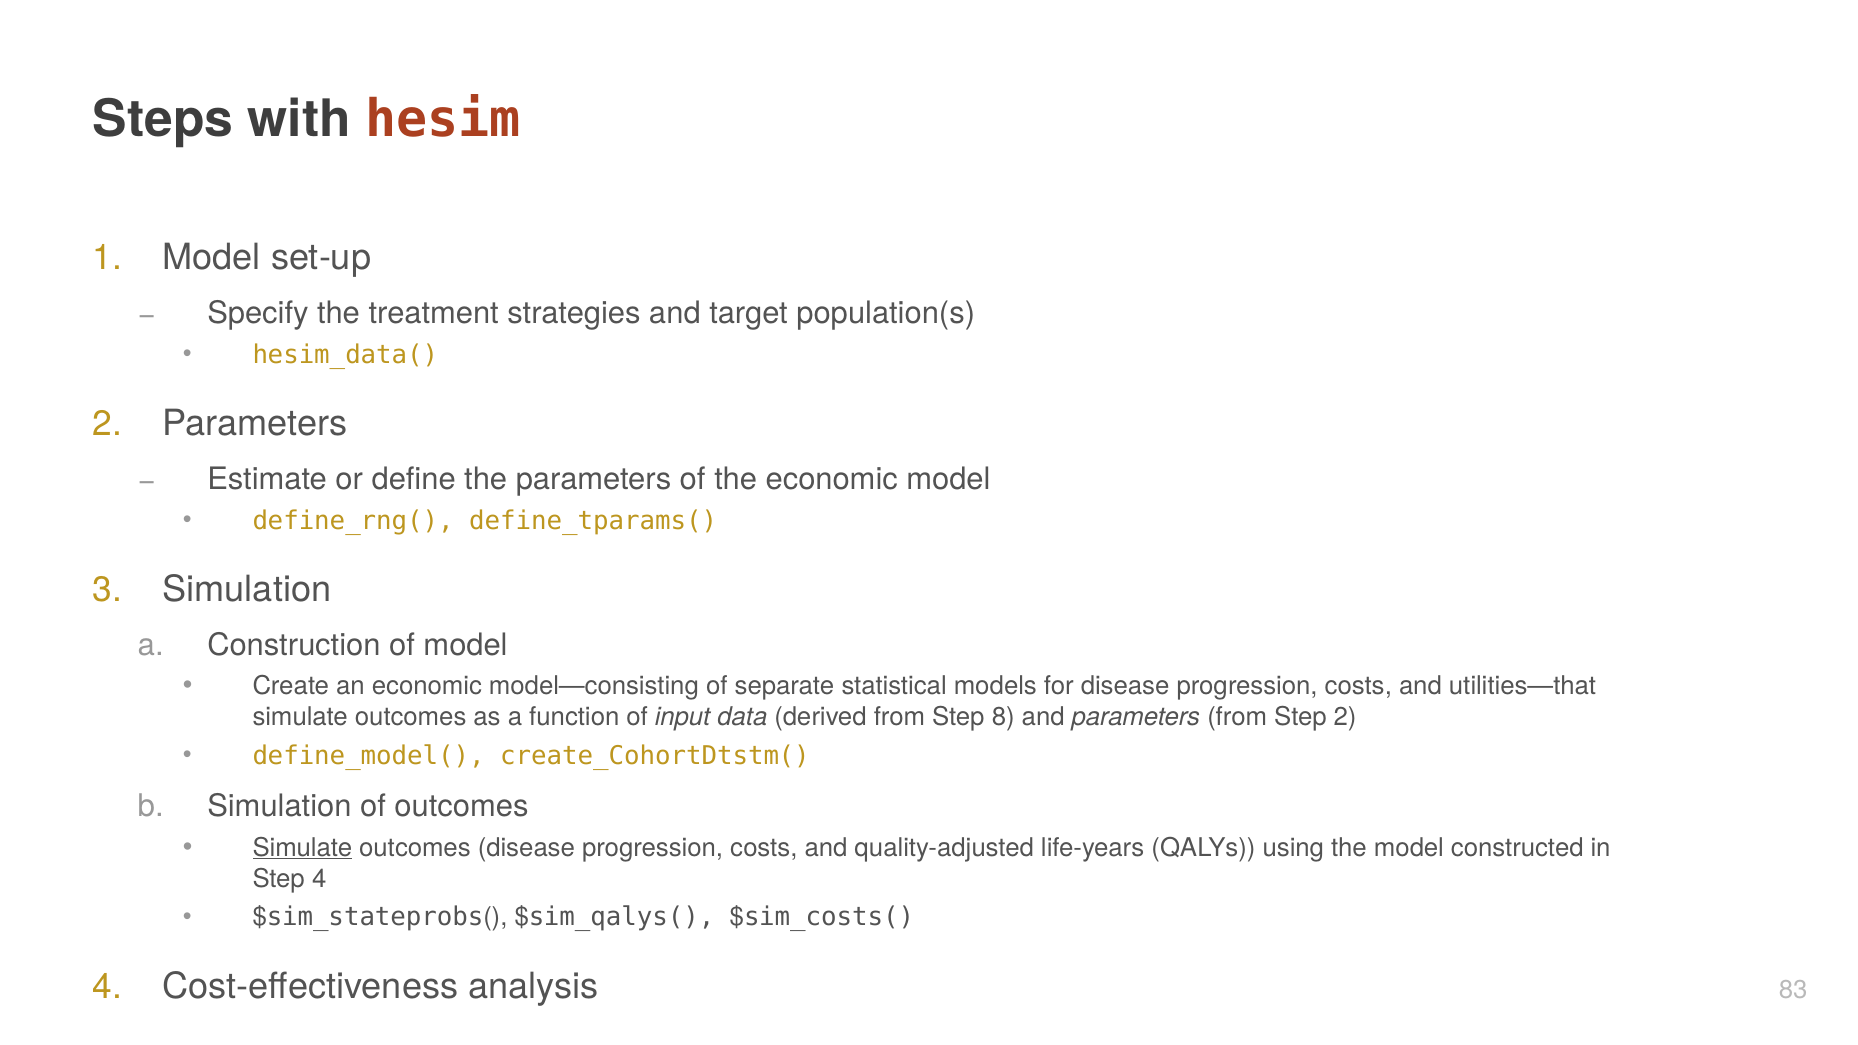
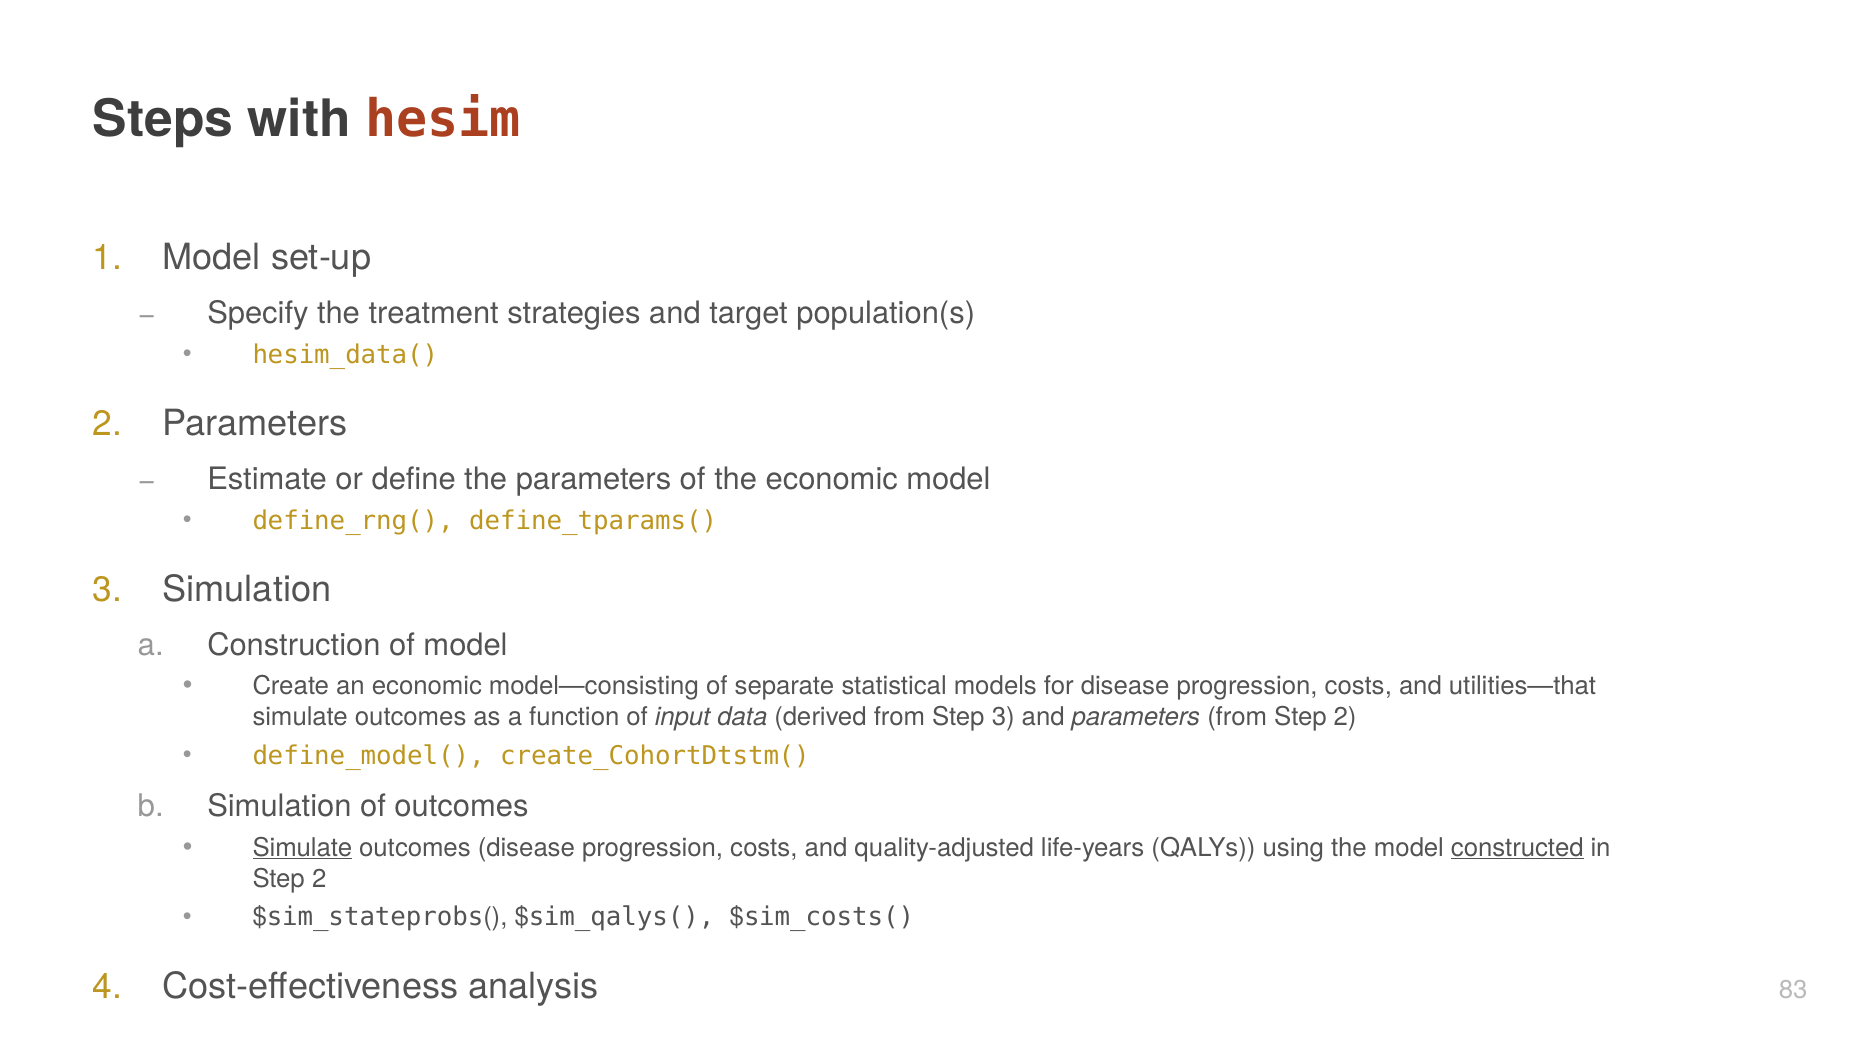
Step 8: 8 -> 3 (1003, 717)
constructed underline: none -> present (1517, 848)
4: 4 -> 2 (319, 879)
